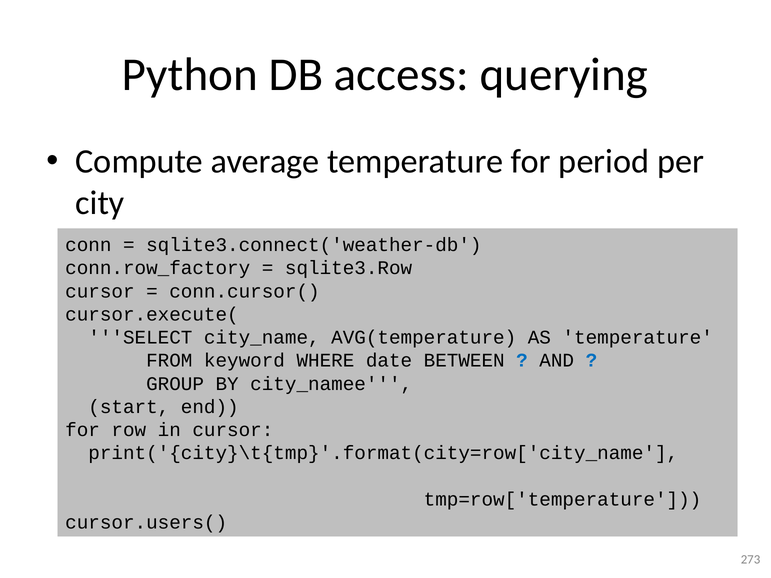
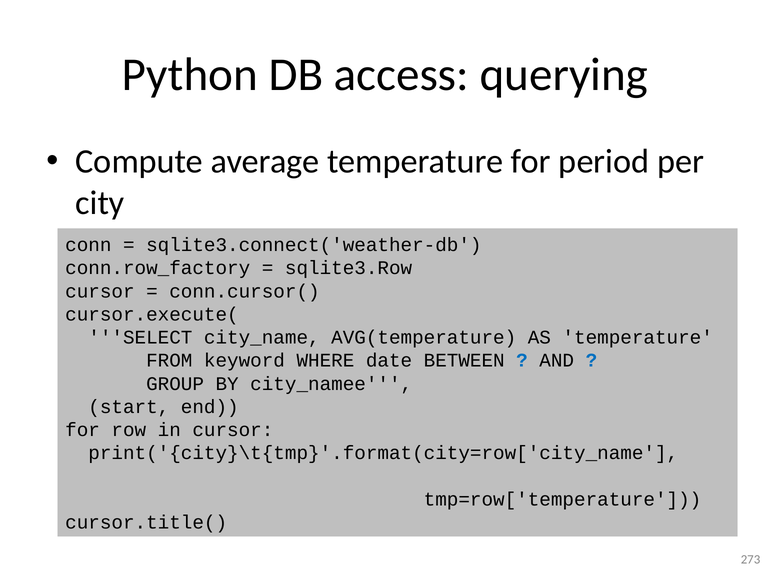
cursor.users(: cursor.users( -> cursor.title( (146, 523)
